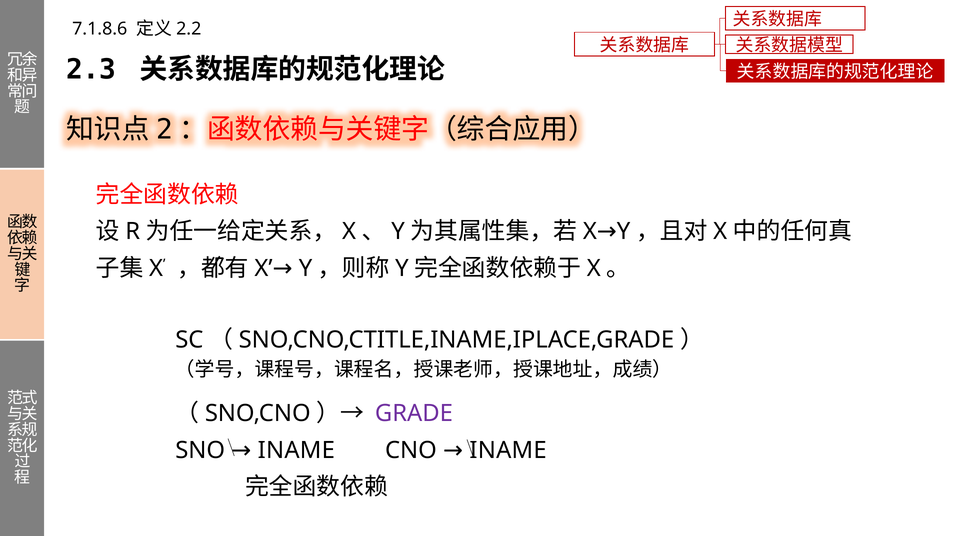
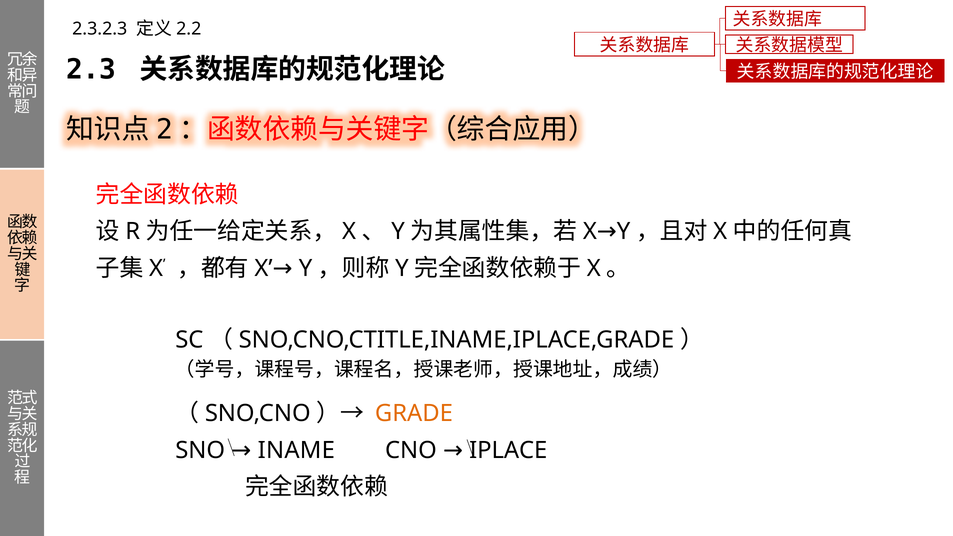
7.1.8.6: 7.1.8.6 -> 2.3.2.3 (100, 29)
GRADE colour: purple -> orange (414, 414)
CNO INAME: INAME -> IPLACE (508, 450)
